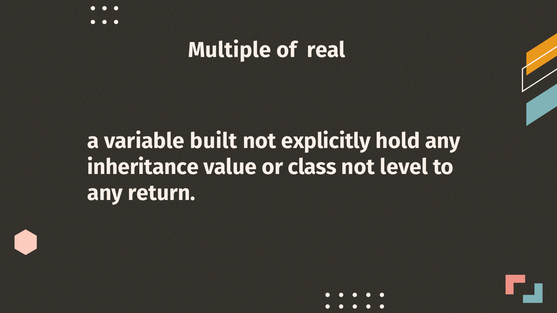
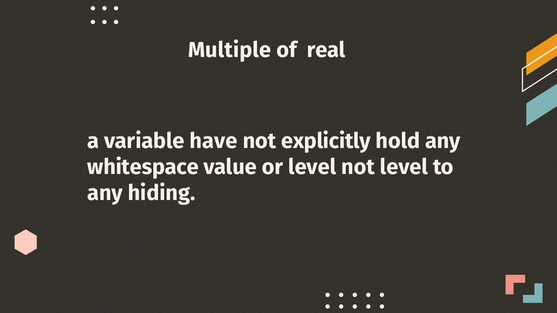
built: built -> have (214, 141)
inheritance: inheritance -> whitespace (143, 167)
or class: class -> level (312, 167)
return: return -> hiding (162, 193)
